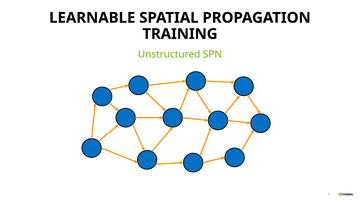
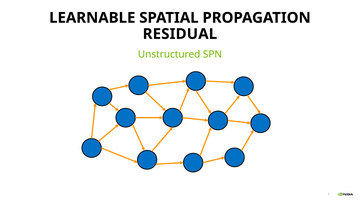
TRAINING: TRAINING -> RESIDUAL (180, 34)
